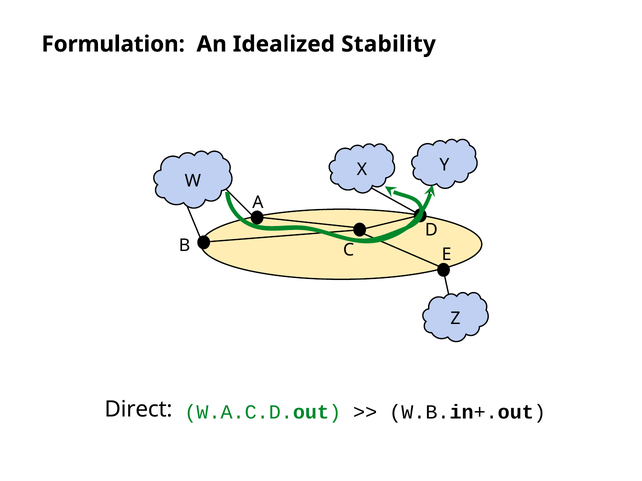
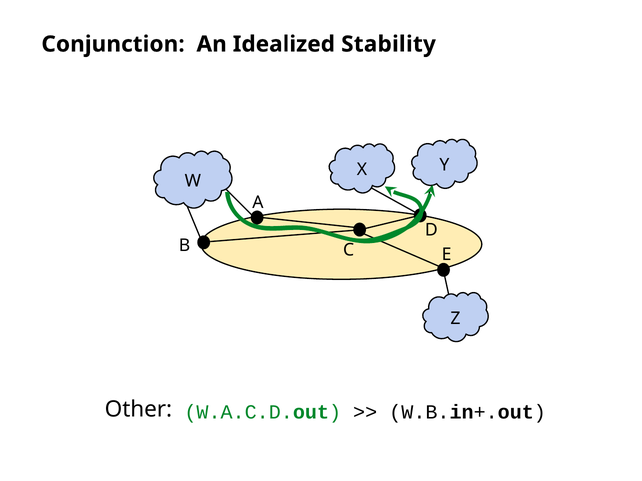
Formulation: Formulation -> Conjunction (113, 44)
Direct: Direct -> Other (138, 410)
